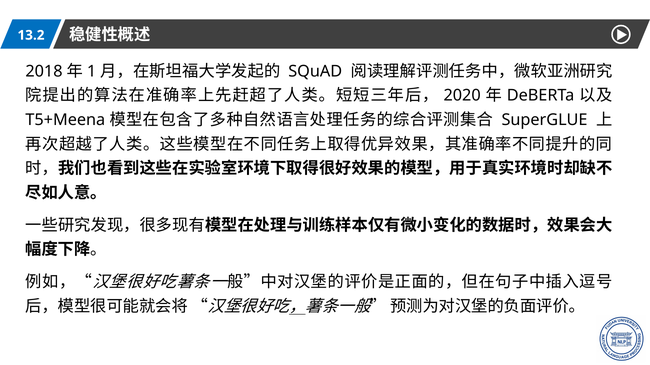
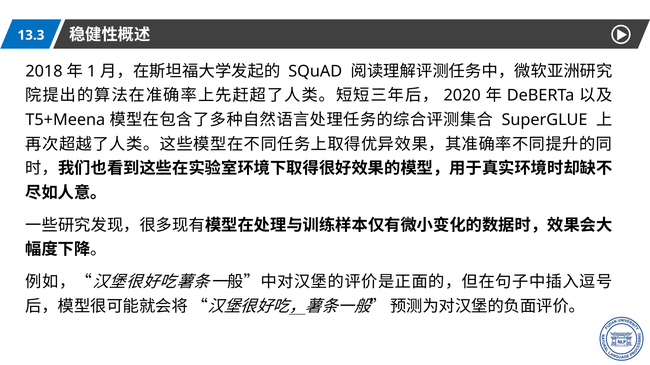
13.2: 13.2 -> 13.3 (31, 35)
